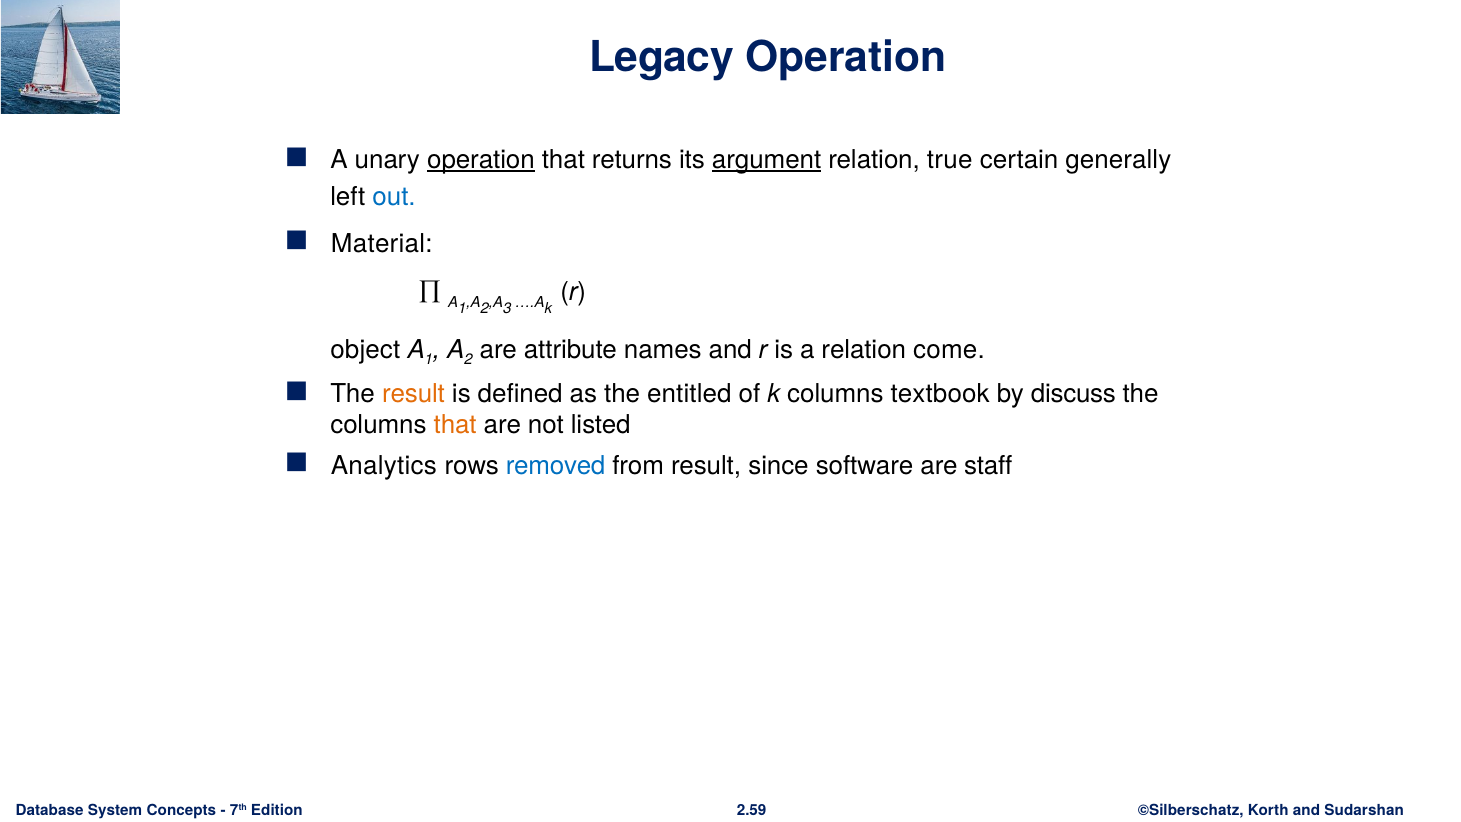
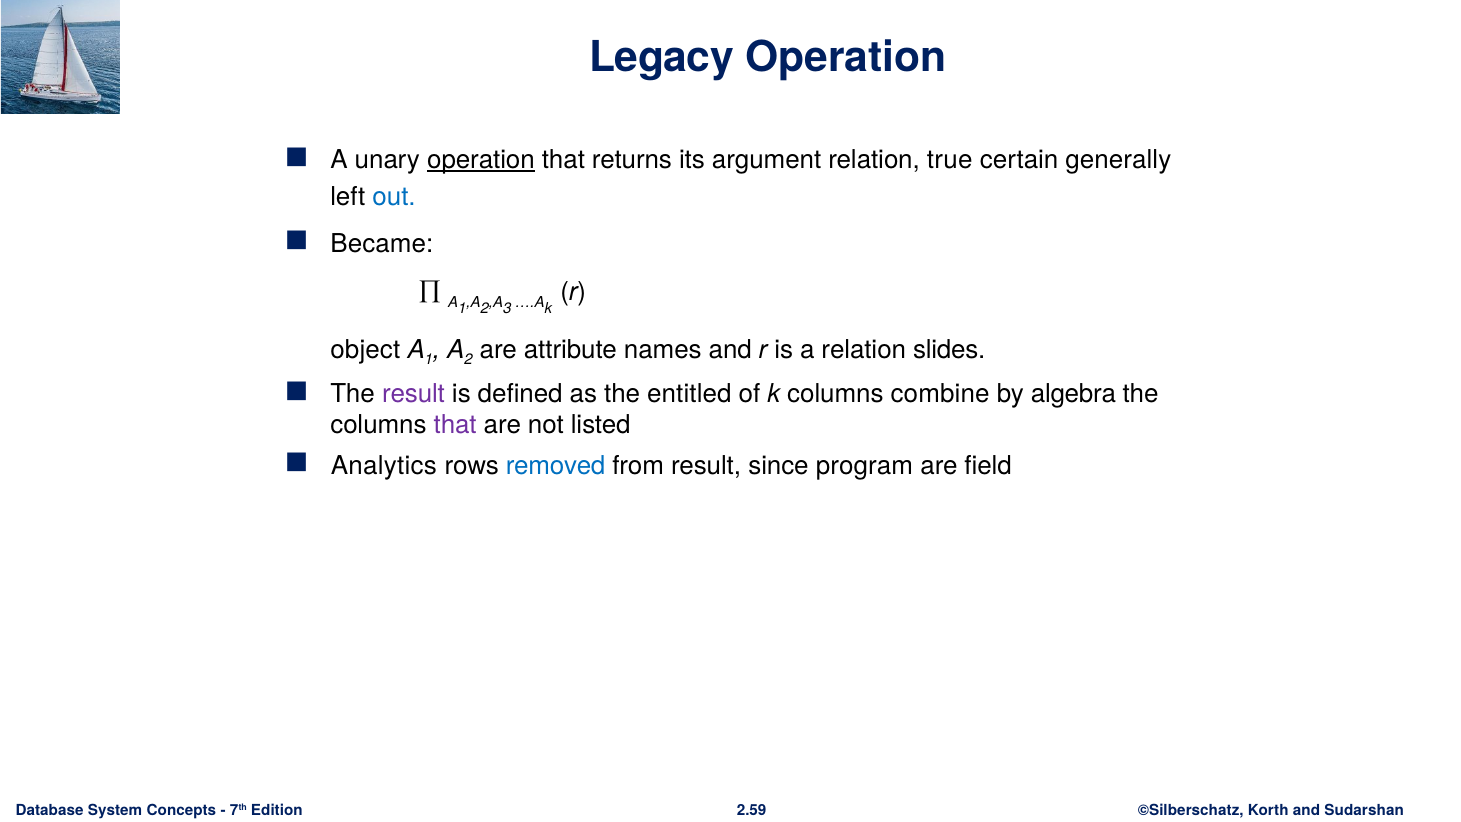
argument underline: present -> none (767, 160)
Material: Material -> Became (382, 244)
come: come -> slides (949, 350)
result colour: orange -> purple (413, 394)
textbook: textbook -> combine (940, 394)
discuss: discuss -> algebra (1073, 394)
that colour: orange -> purple (455, 425)
software: software -> program (864, 465)
staff: staff -> field (988, 465)
